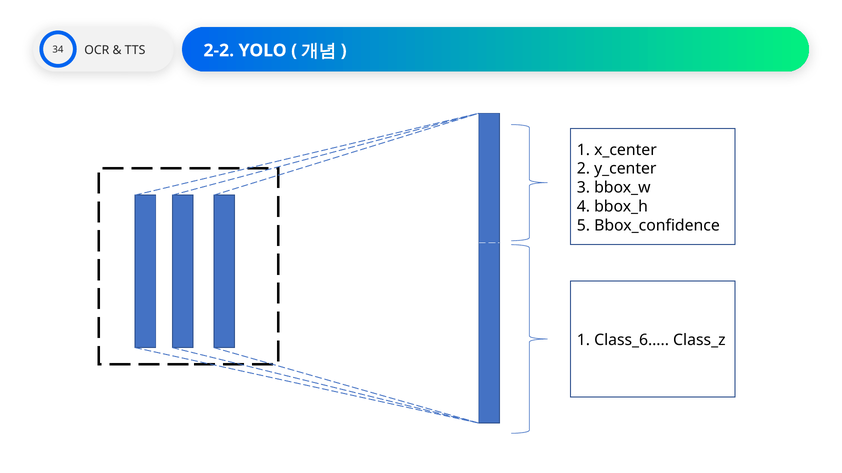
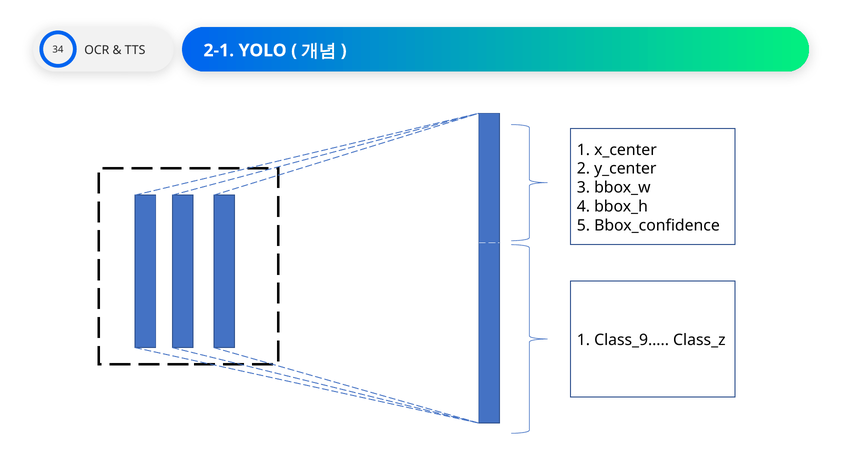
2-2: 2-2 -> 2-1 (219, 51)
Class_6…: Class_6… -> Class_9… (632, 341)
